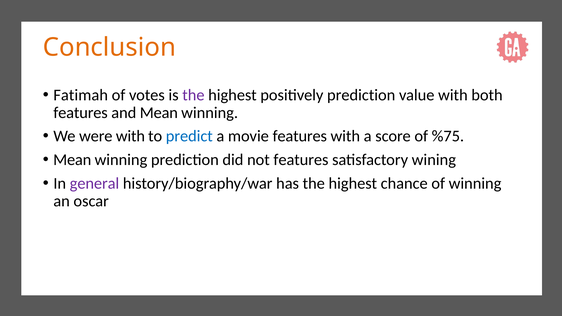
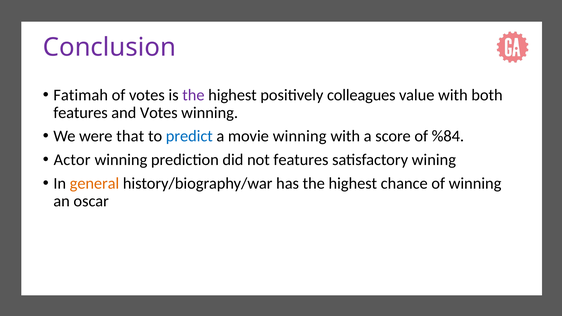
Conclusion colour: orange -> purple (109, 47)
positively prediction: prediction -> colleagues (361, 95)
and Mean: Mean -> Votes (159, 113)
were with: with -> that (130, 136)
movie features: features -> winning (300, 136)
%75: %75 -> %84 (448, 136)
Mean: Mean -> Actor (72, 160)
general colour: purple -> orange (94, 183)
